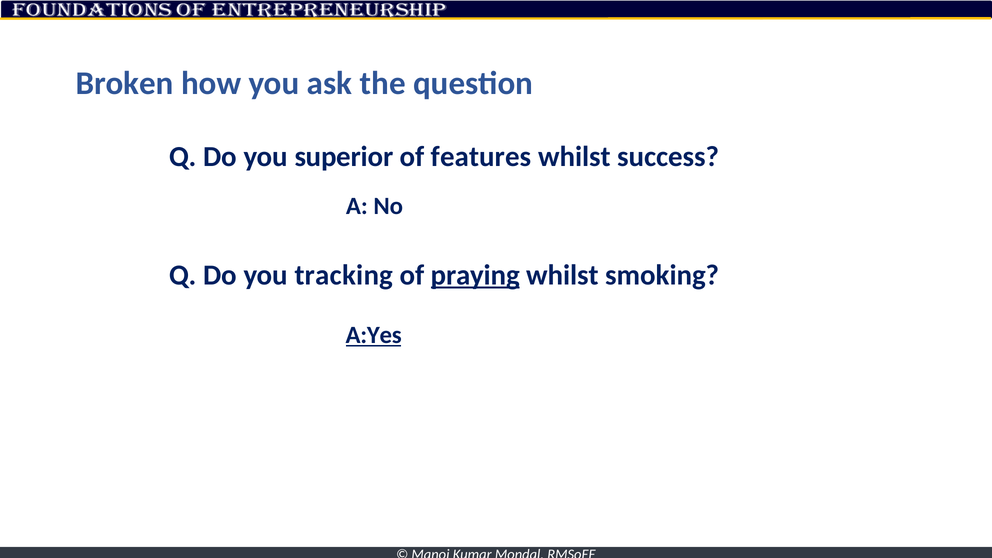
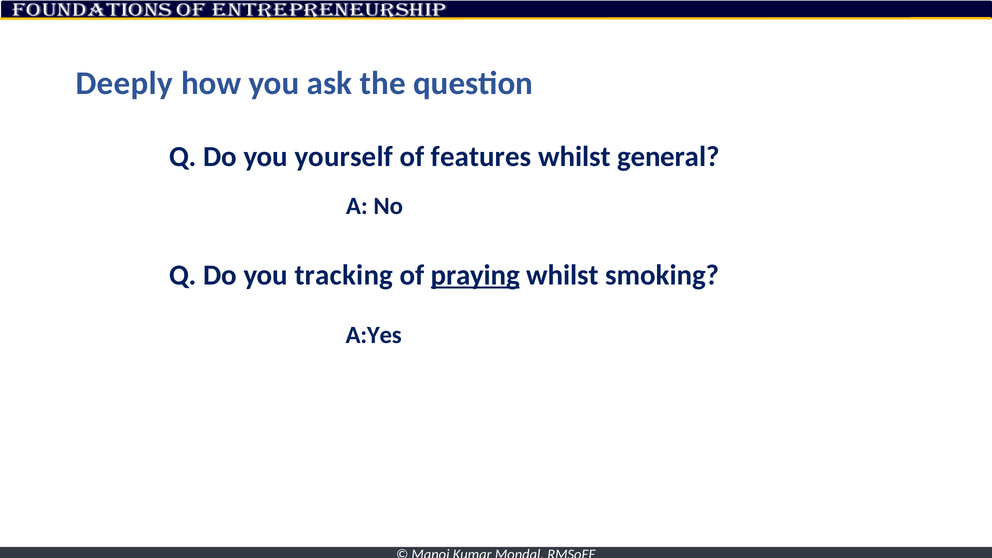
Broken: Broken -> Deeply (124, 83)
superior: superior -> yourself (344, 157)
success: success -> general (668, 157)
A:Yes underline: present -> none (374, 335)
